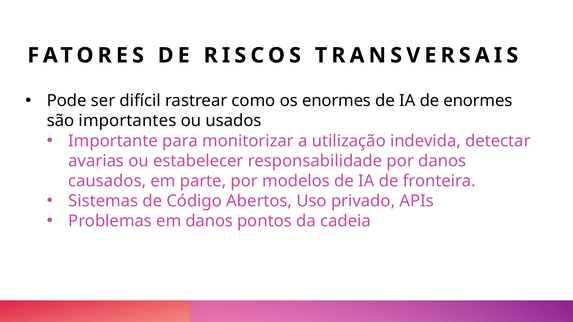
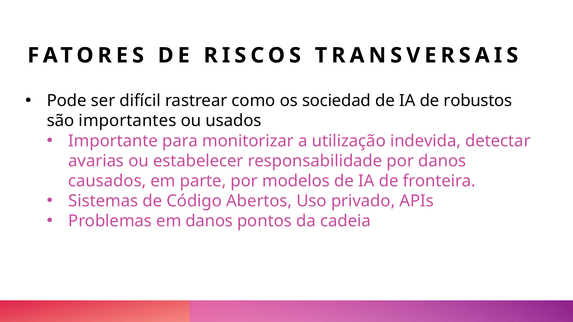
os enormes: enormes -> sociedad (337, 101)
de enormes: enormes -> robustos (478, 101)
